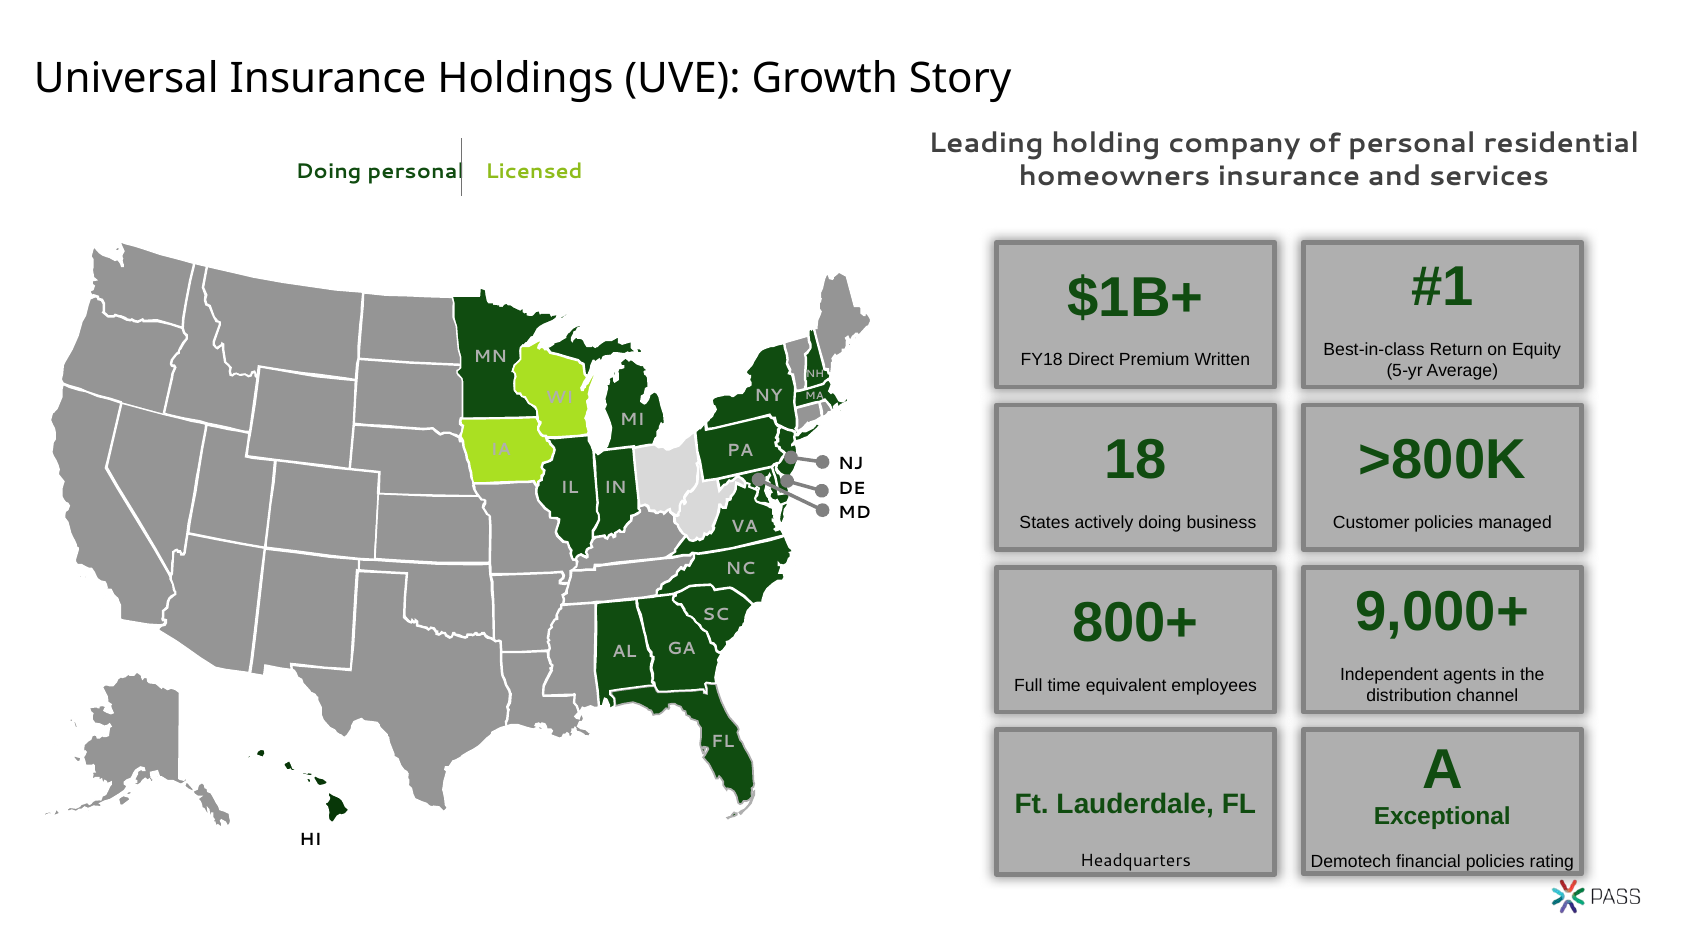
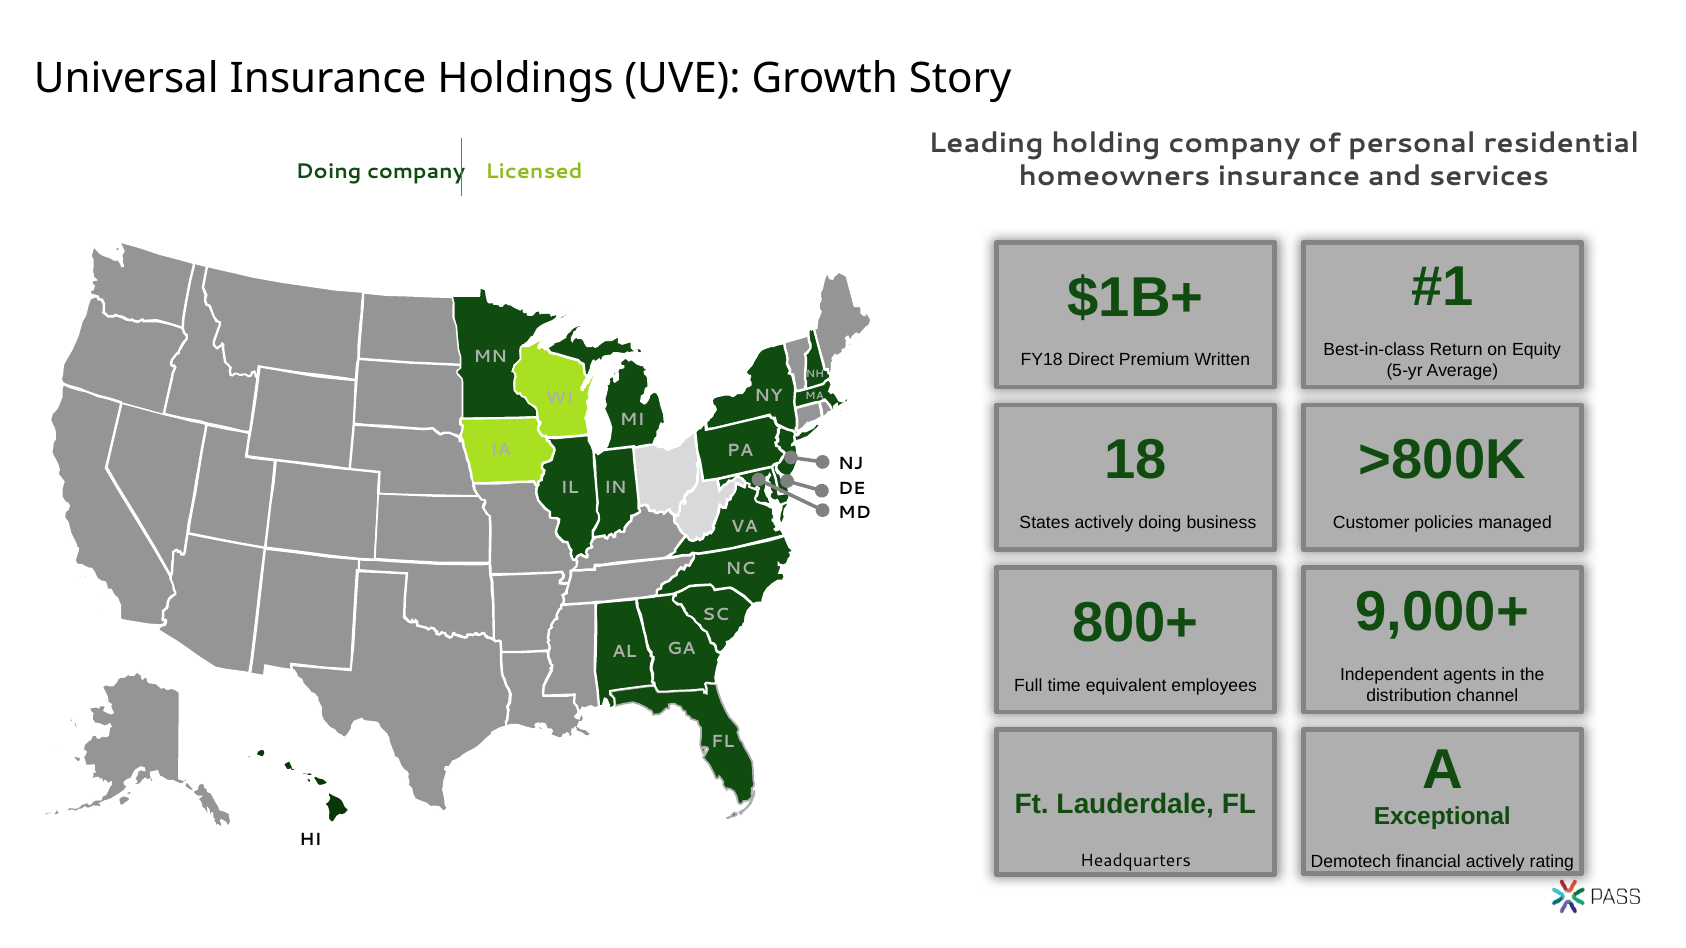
Doing personal: personal -> company (416, 171)
financial policies: policies -> actively (1495, 862)
